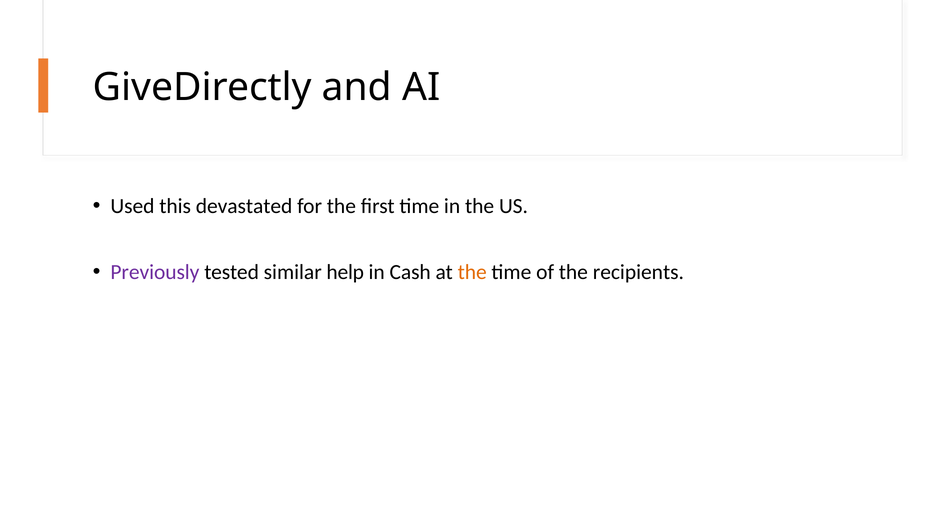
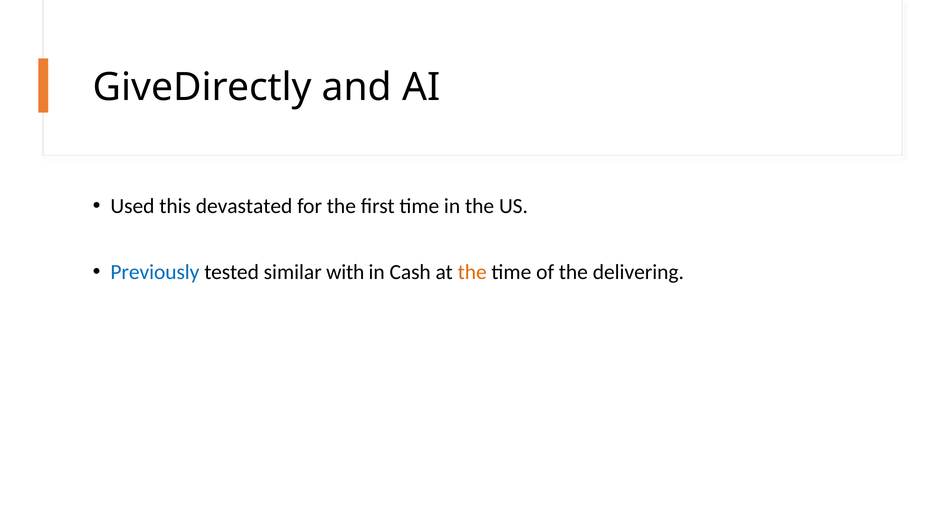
Previously colour: purple -> blue (155, 272)
help: help -> with (345, 272)
recipients: recipients -> delivering (638, 272)
